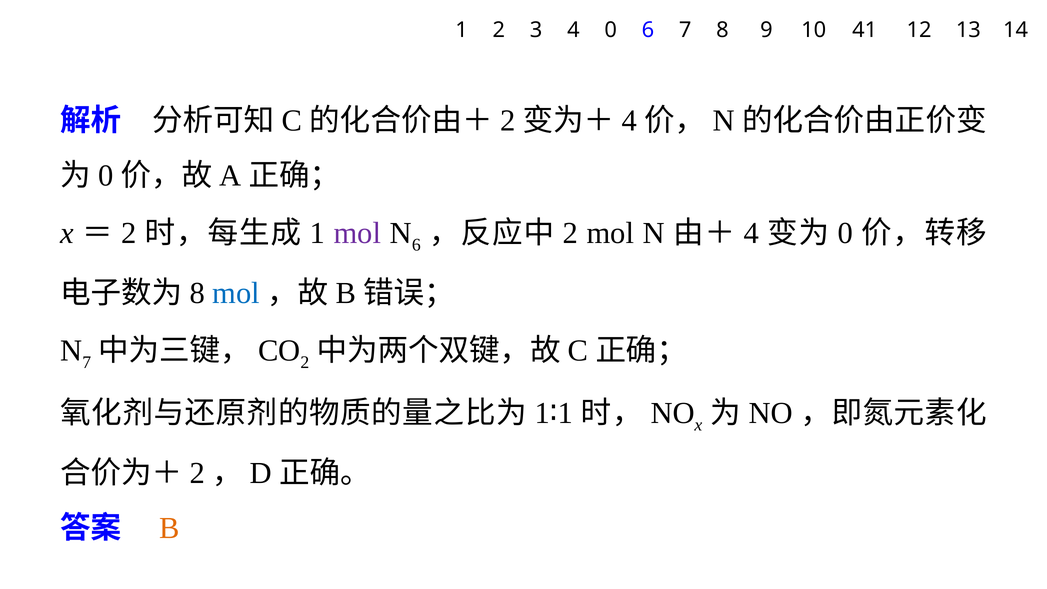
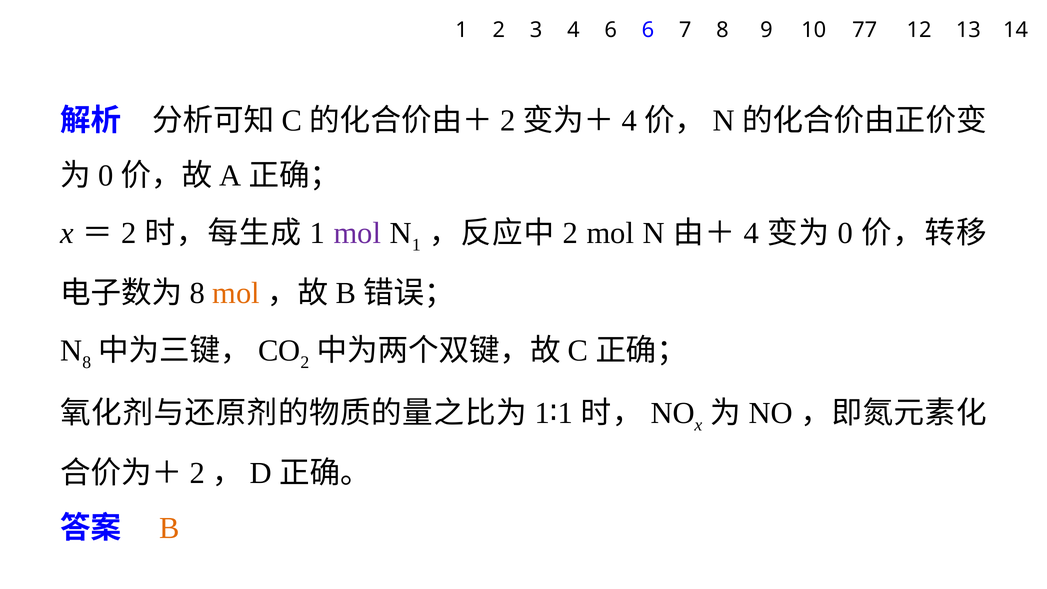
4 0: 0 -> 6 (611, 30)
41: 41 -> 77 (865, 30)
6: 6 -> 1 (416, 245)
mol colour: blue -> orange (236, 293)
7: 7 -> 8 (87, 363)
